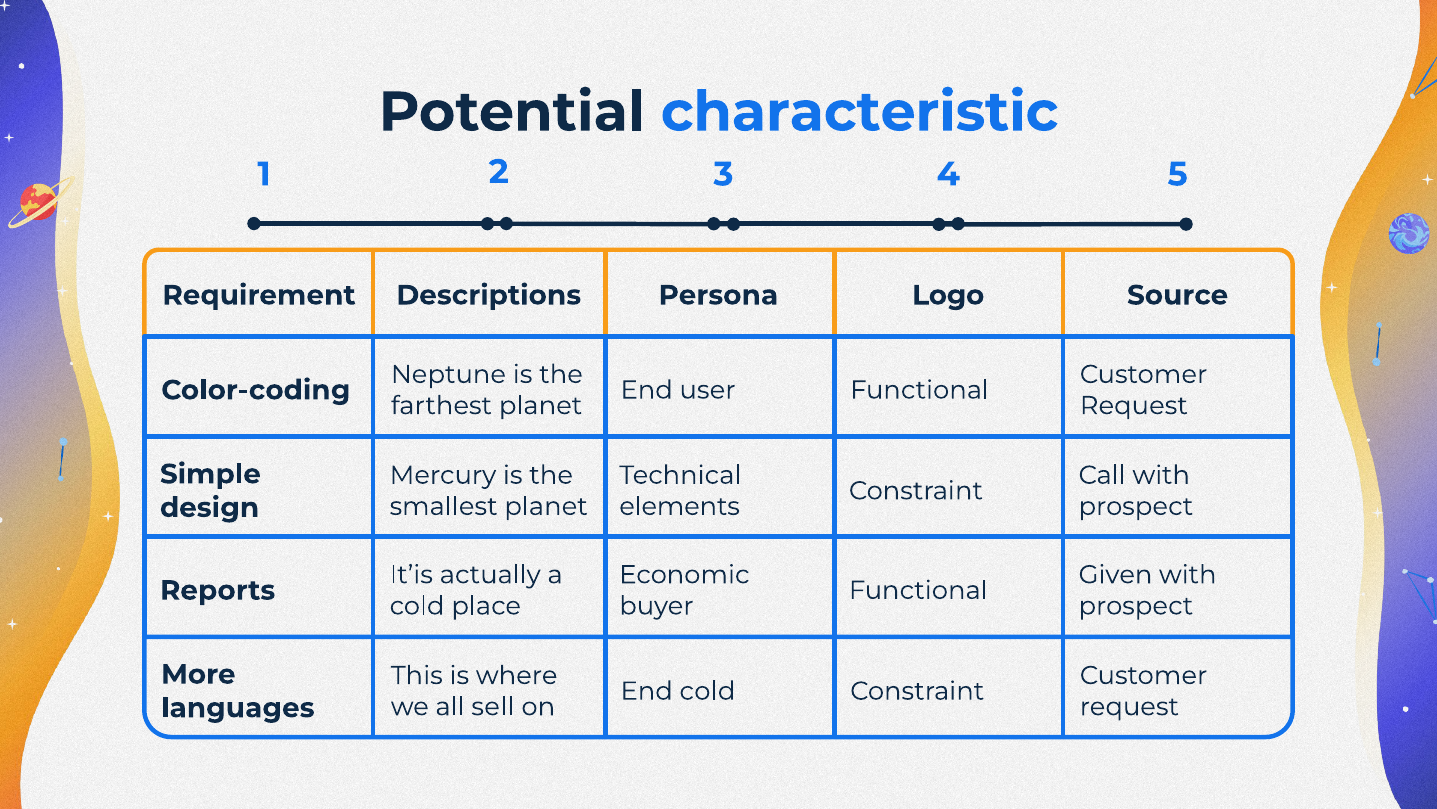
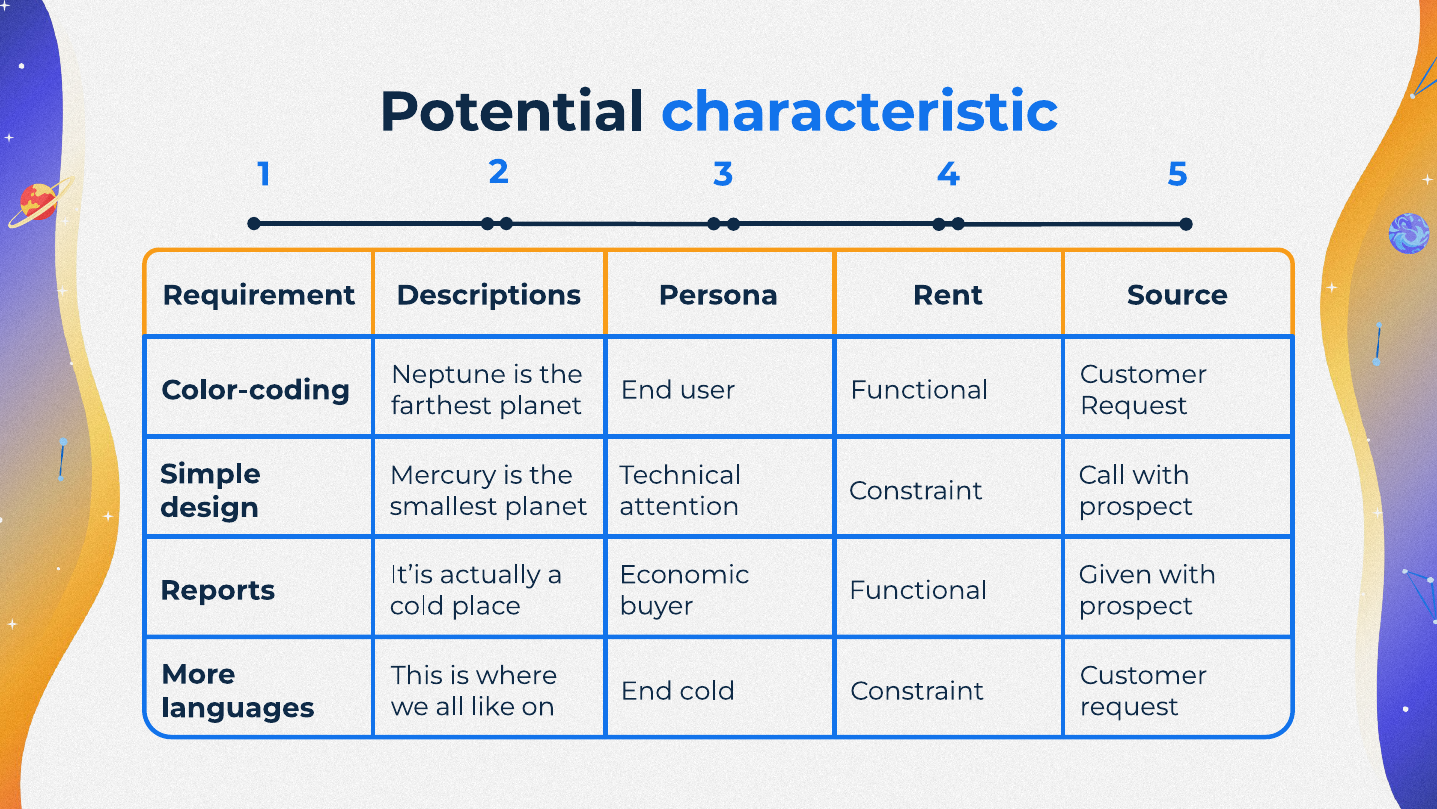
Logo: Logo -> Rent (948, 295)
elements: elements -> attention (679, 506)
sell: sell -> like (493, 706)
